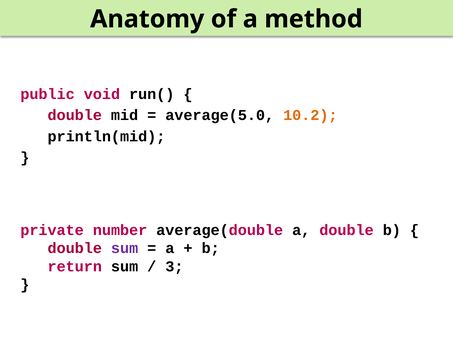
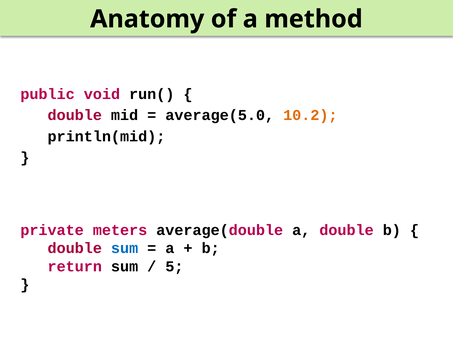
number: number -> meters (120, 230)
sum colour: purple -> blue (125, 248)
3: 3 -> 5 (174, 266)
